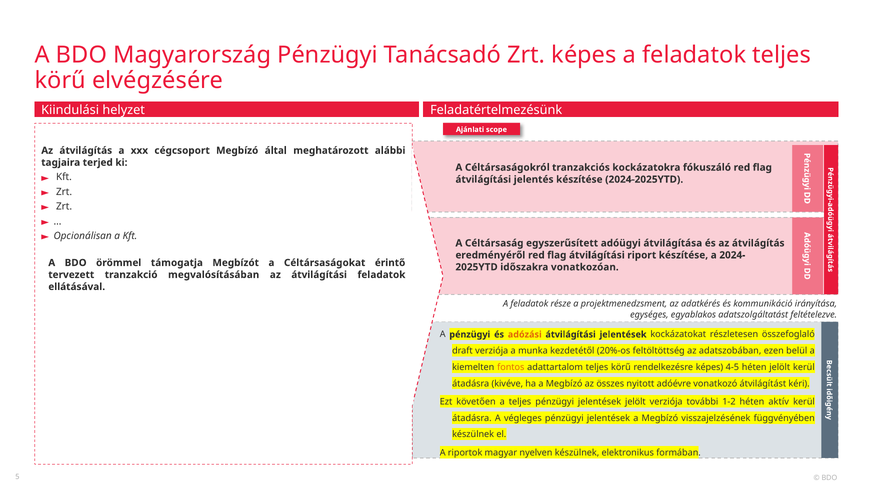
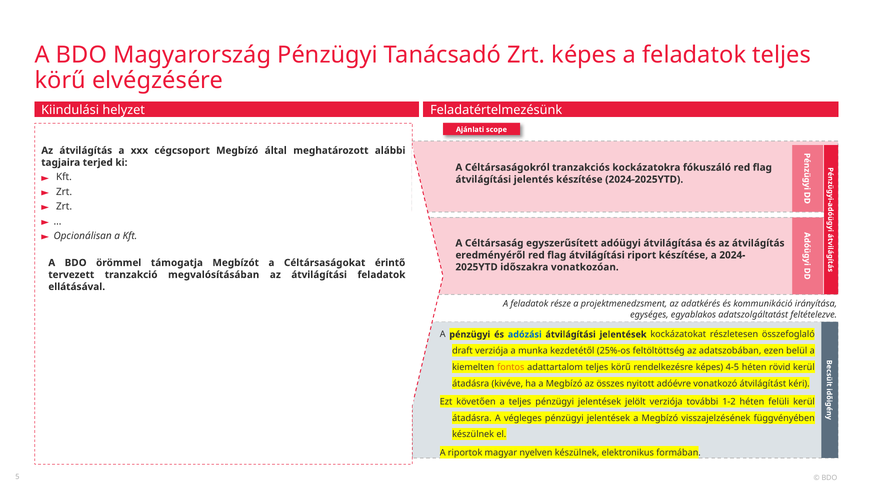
adózási colour: orange -> blue (525, 335)
20%-os: 20%-os -> 25%-os (614, 351)
héten jelölt: jelölt -> rövid (780, 368)
aktív: aktív -> felüli (779, 402)
